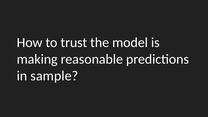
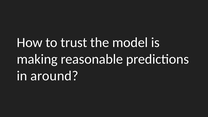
sample: sample -> around (54, 76)
